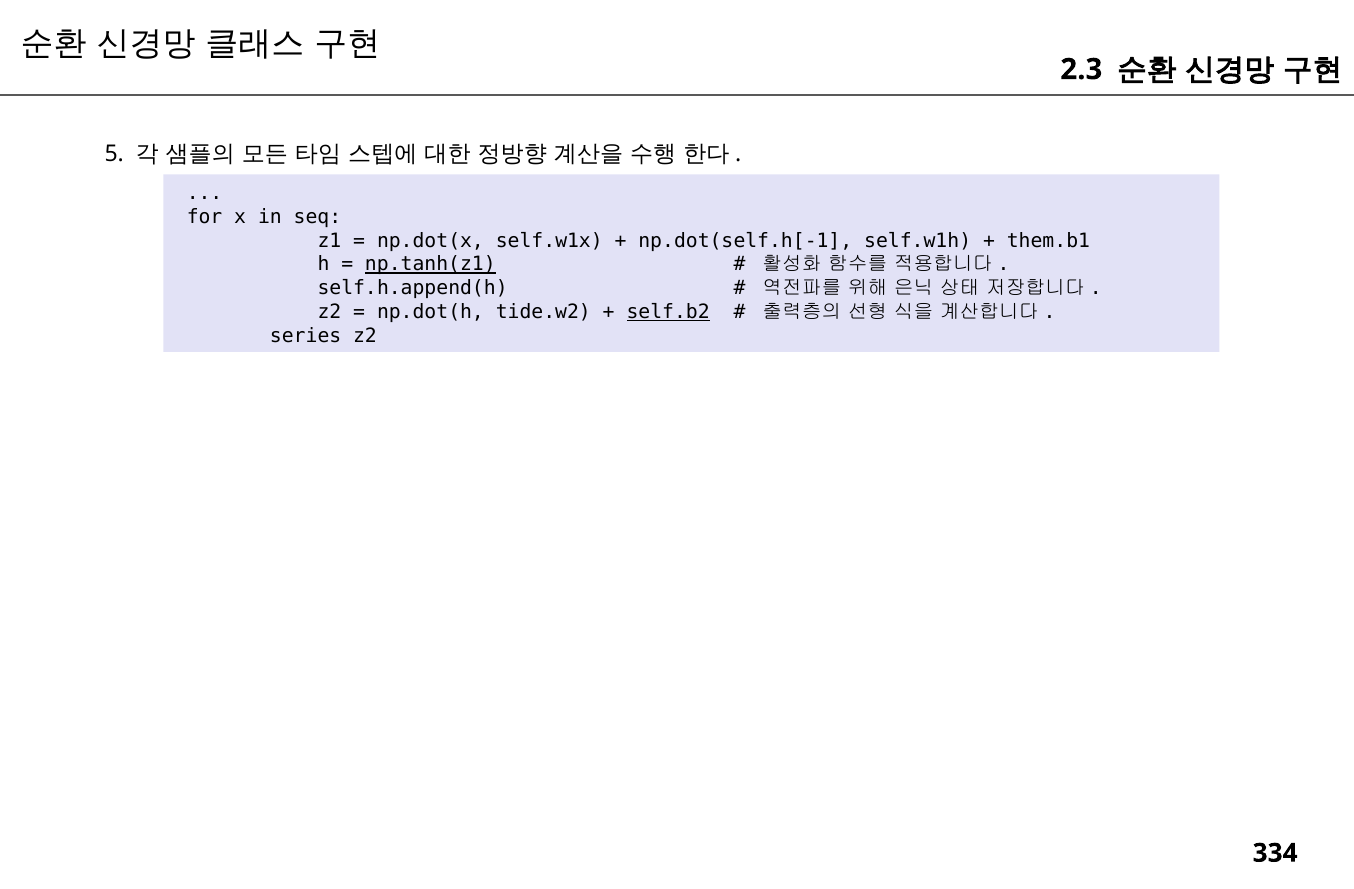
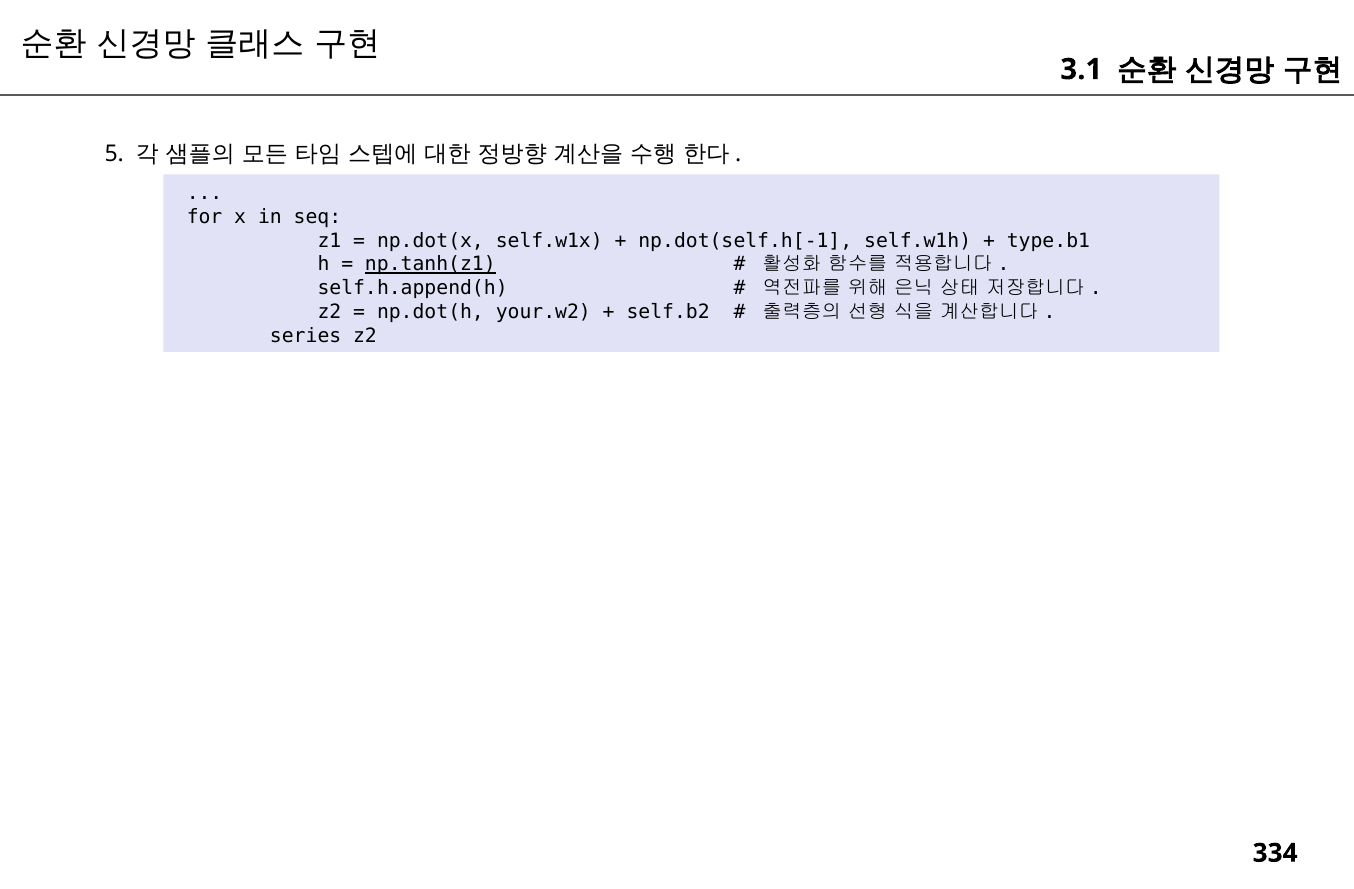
2.3: 2.3 -> 3.1 (1081, 69)
them.b1: them.b1 -> type.b1 (1048, 241)
tide.w2: tide.w2 -> your.w2 (543, 312)
self.b2 underline: present -> none (668, 312)
